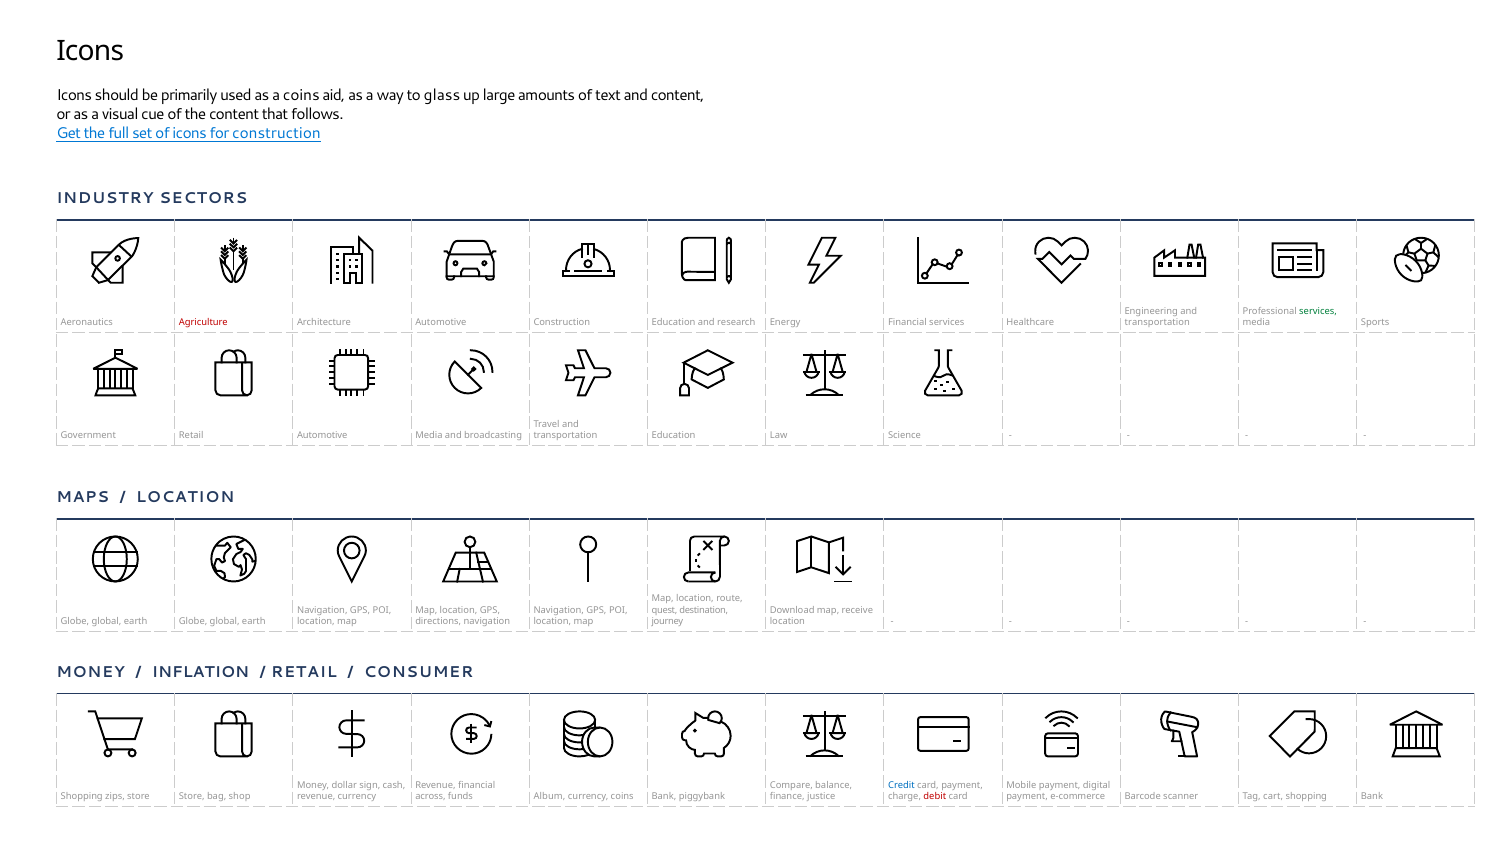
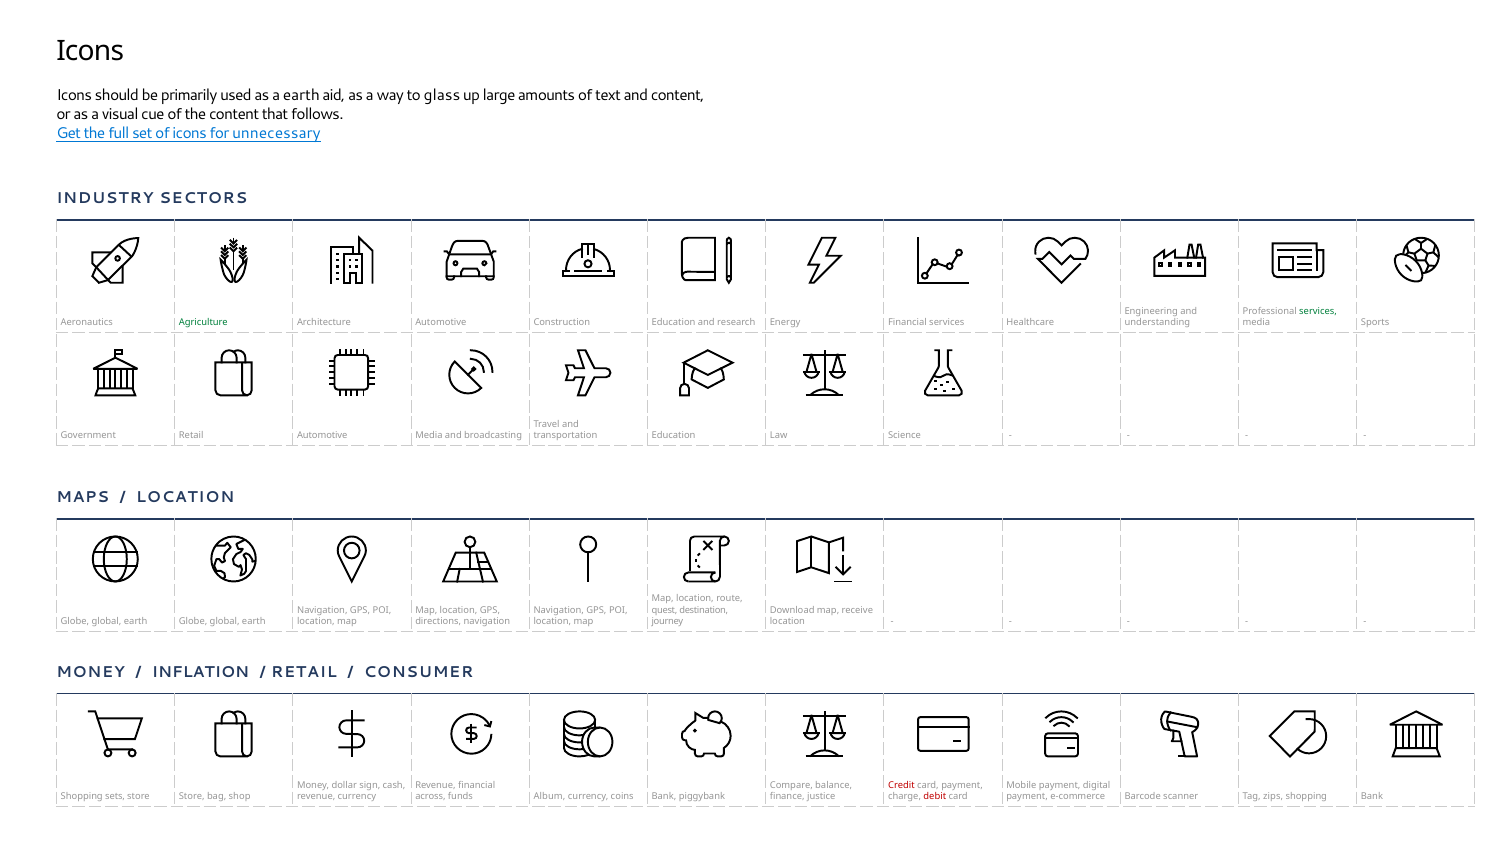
a coins: coins -> earth (301, 95)
for construction: construction -> unnecessary (276, 133)
Agriculture colour: red -> green (203, 323)
transportation: transportation -> understanding (1157, 323)
Credit colour: blue -> red (901, 785)
zips: zips -> sets (115, 797)
cart: cart -> zips (1273, 797)
